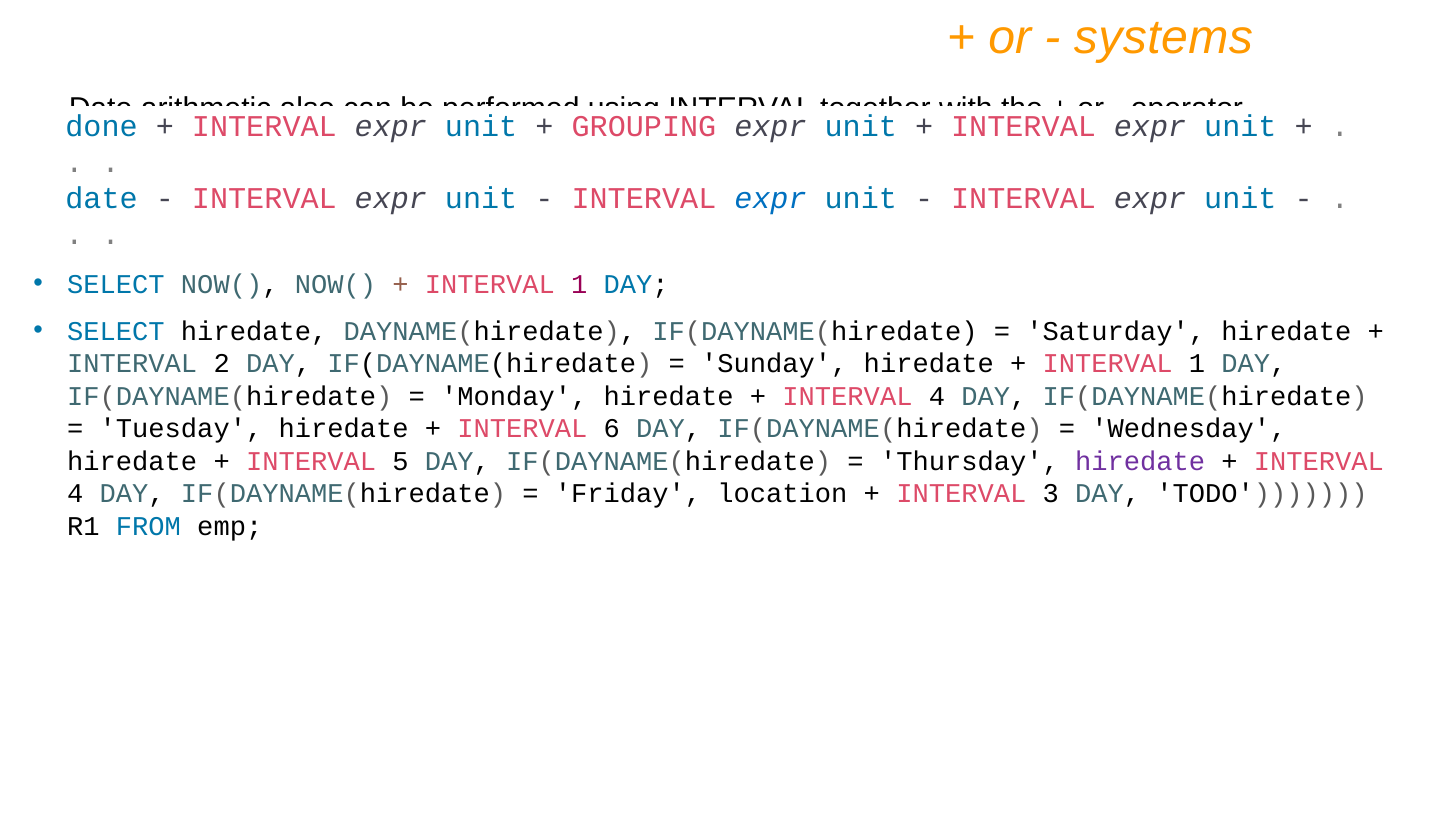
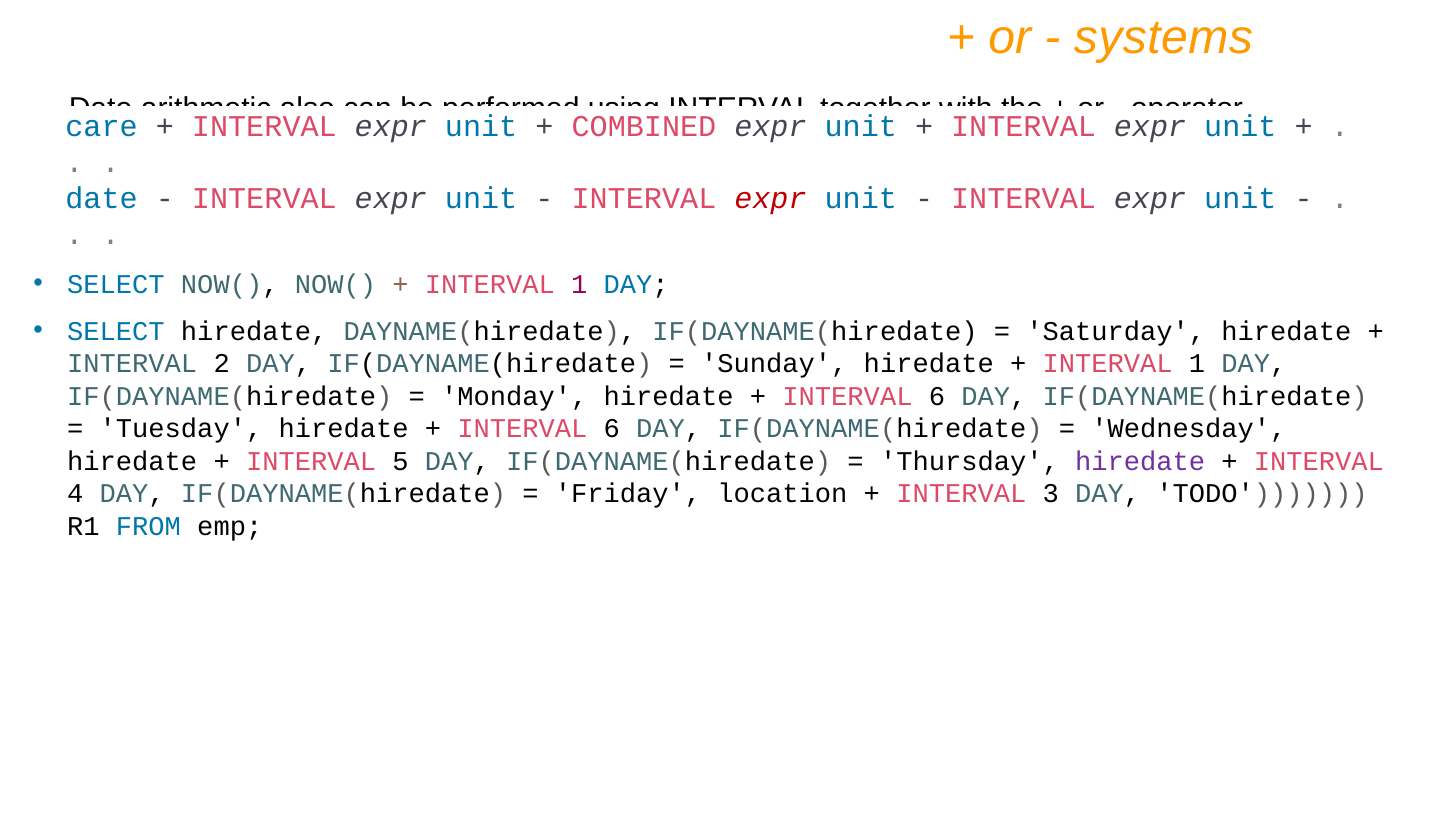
done: done -> care (102, 126)
GROUPING: GROUPING -> COMBINED (644, 126)
expr colour: blue -> red (770, 198)
4: 4 -> 6 (937, 396)
